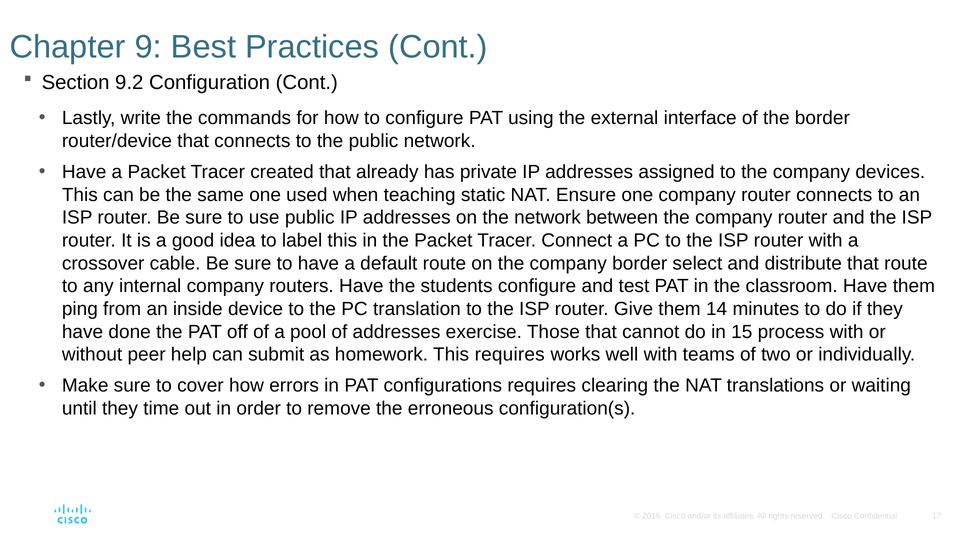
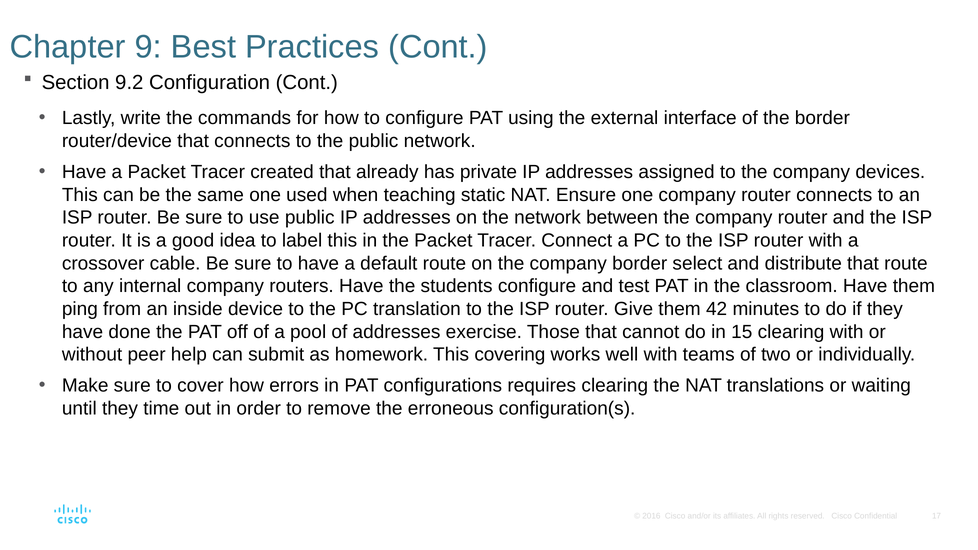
14: 14 -> 42 (717, 309)
15 process: process -> clearing (791, 332)
This requires: requires -> covering (510, 355)
